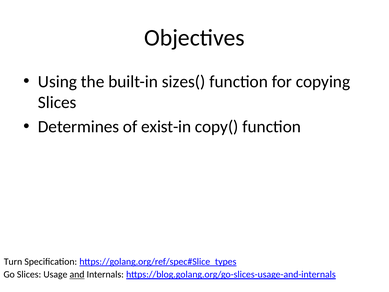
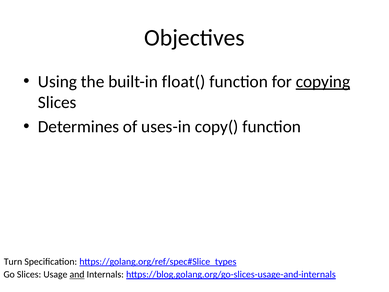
sizes(: sizes( -> float( (184, 82)
copying underline: none -> present (323, 82)
exist-in: exist-in -> uses-in (166, 127)
